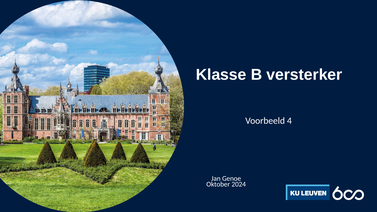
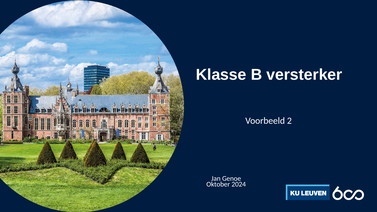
4: 4 -> 2 (289, 121)
